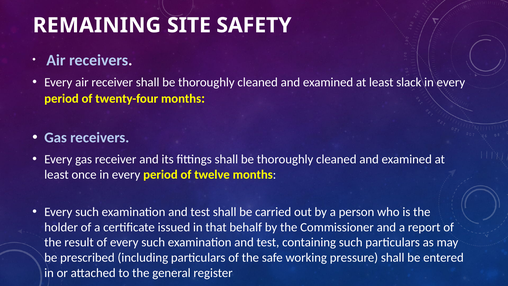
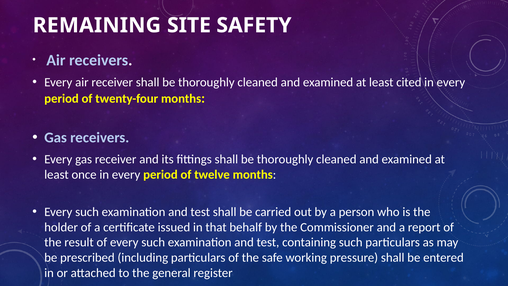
slack: slack -> cited (409, 82)
